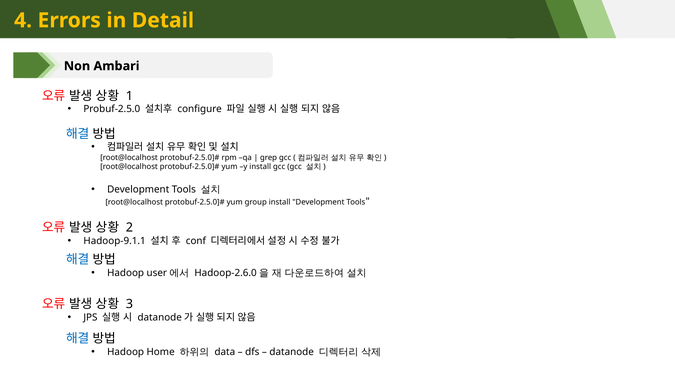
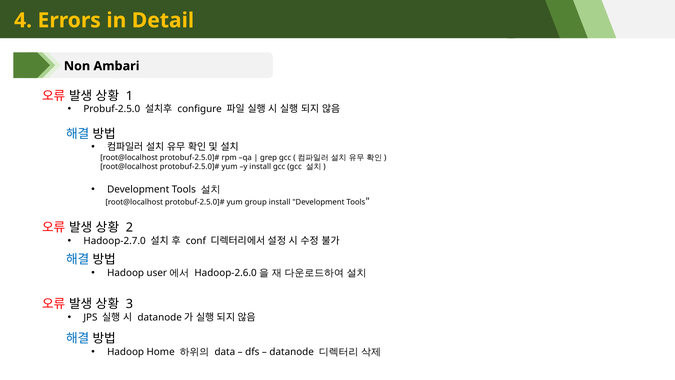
Hadoop-9.1.1: Hadoop-9.1.1 -> Hadoop-2.7.0 (115, 241)
